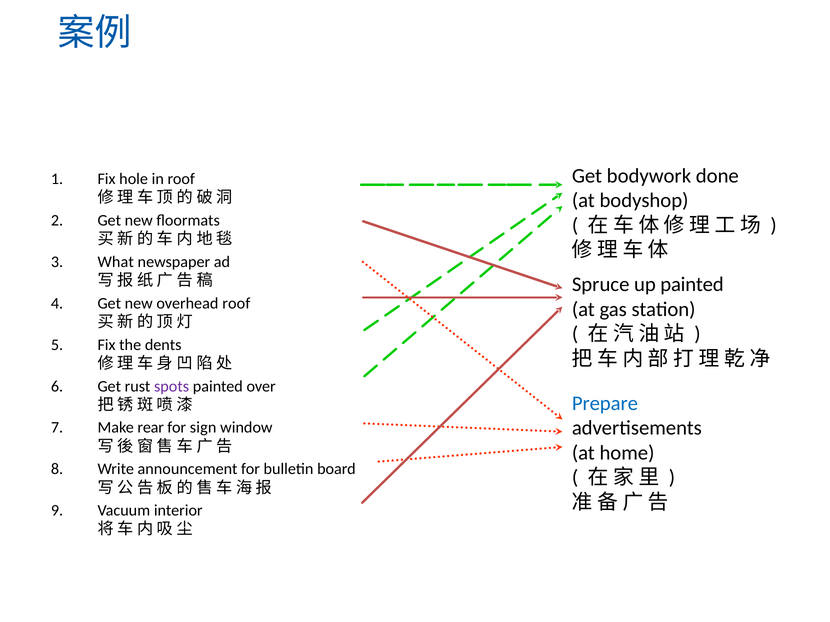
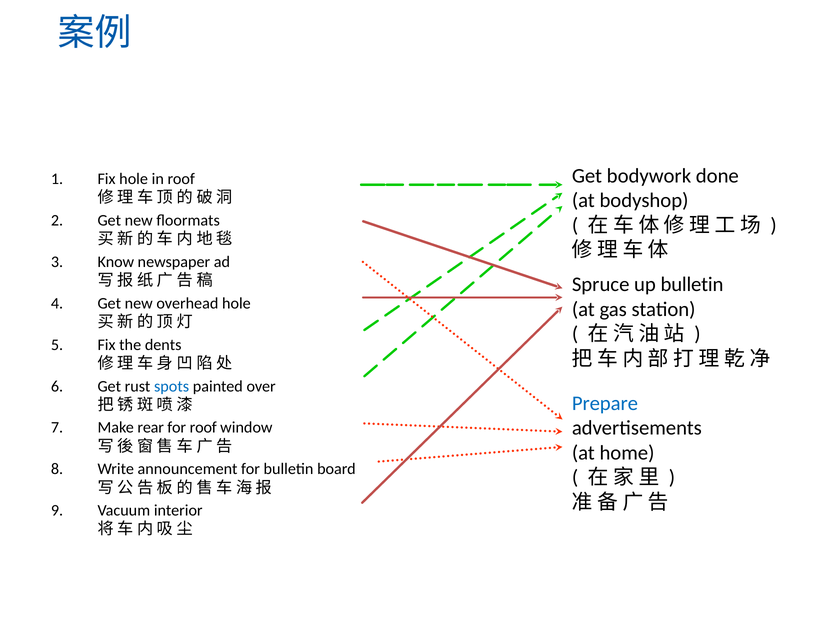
What: What -> Know (116, 262)
up painted: painted -> bulletin (692, 285)
overhead roof: roof -> hole (236, 304)
spots colour: purple -> blue (172, 387)
for sign: sign -> roof (203, 428)
